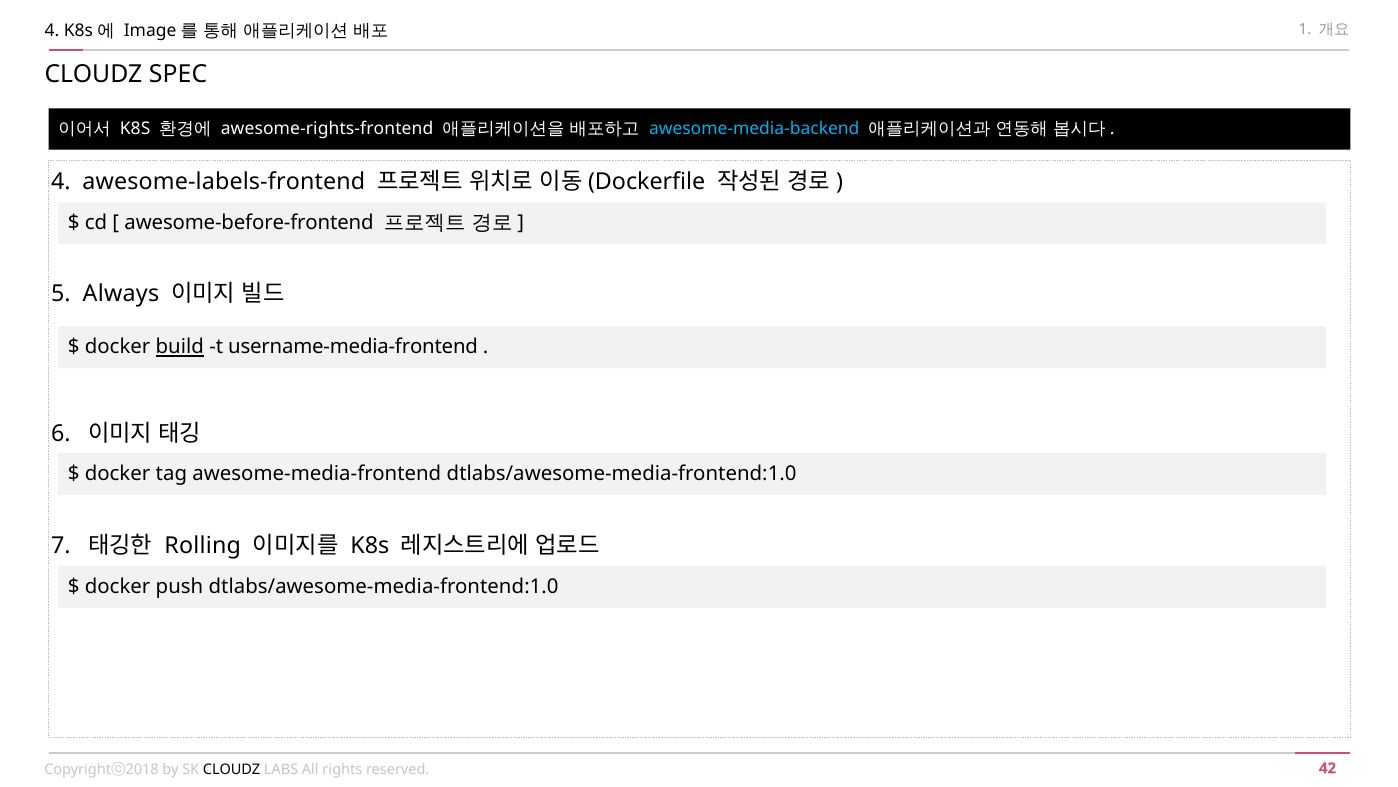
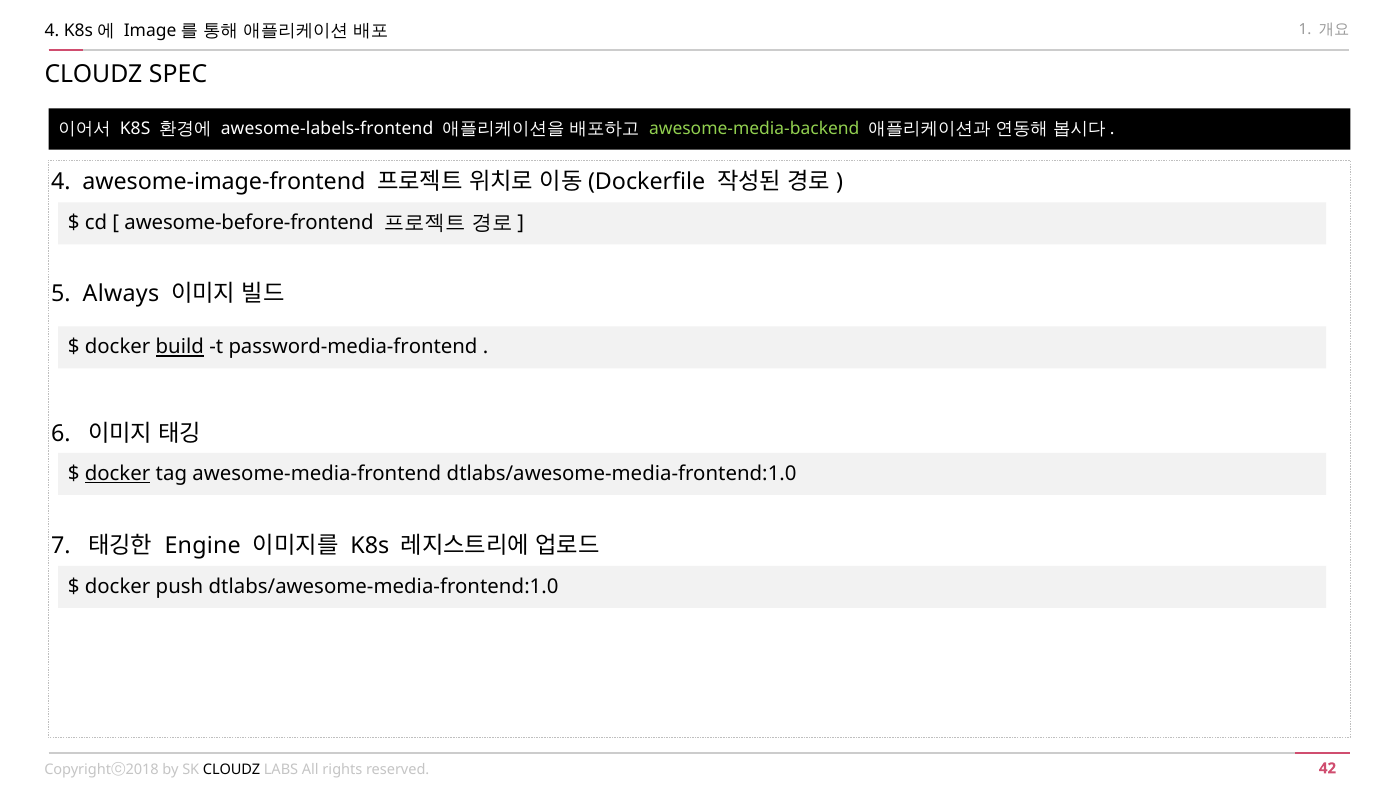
awesome-rights-frontend: awesome-rights-frontend -> awesome-labels-frontend (327, 129)
awesome-media-backend colour: light blue -> light green (754, 129)
awesome-labels-frontend: awesome-labels-frontend -> awesome-image-frontend (224, 182)
username-media-frontend: username-media-frontend -> password-media-frontend (353, 347)
docker underline: none -> present (118, 473)
Rolling: Rolling -> Engine (203, 545)
